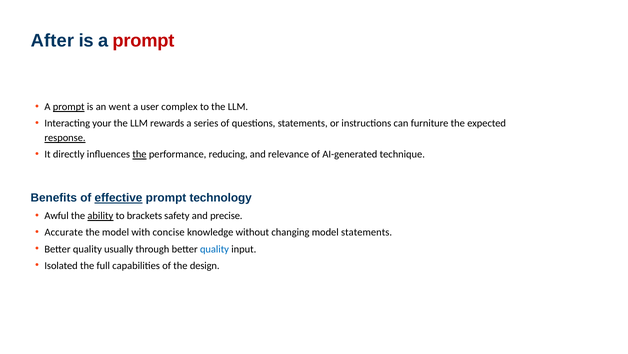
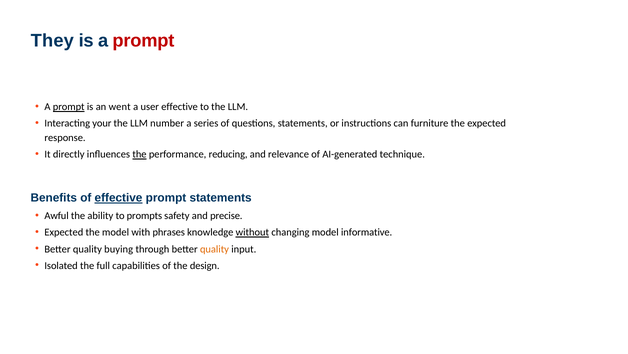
After: After -> They (52, 41)
user complex: complex -> effective (180, 107)
rewards: rewards -> number (167, 123)
response underline: present -> none (65, 138)
prompt technology: technology -> statements (221, 198)
ability underline: present -> none (100, 216)
brackets: brackets -> prompts (144, 216)
Accurate: Accurate -> Expected (64, 232)
concise: concise -> phrases (169, 232)
without underline: none -> present (252, 232)
model statements: statements -> informative (367, 232)
usually: usually -> buying (119, 249)
quality colour: blue -> orange (214, 249)
